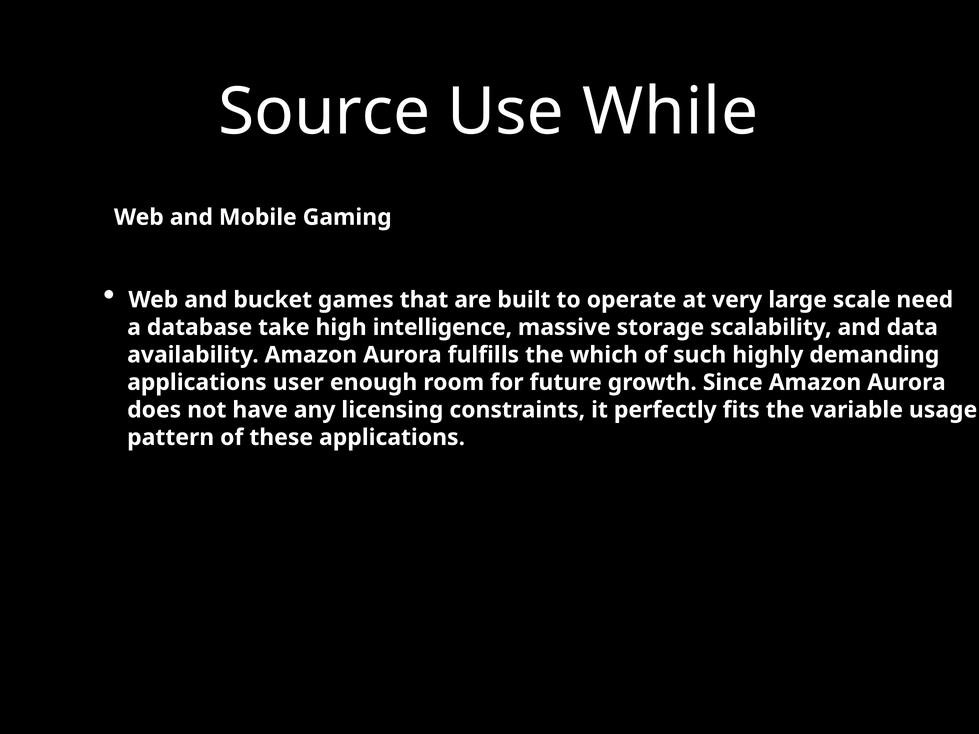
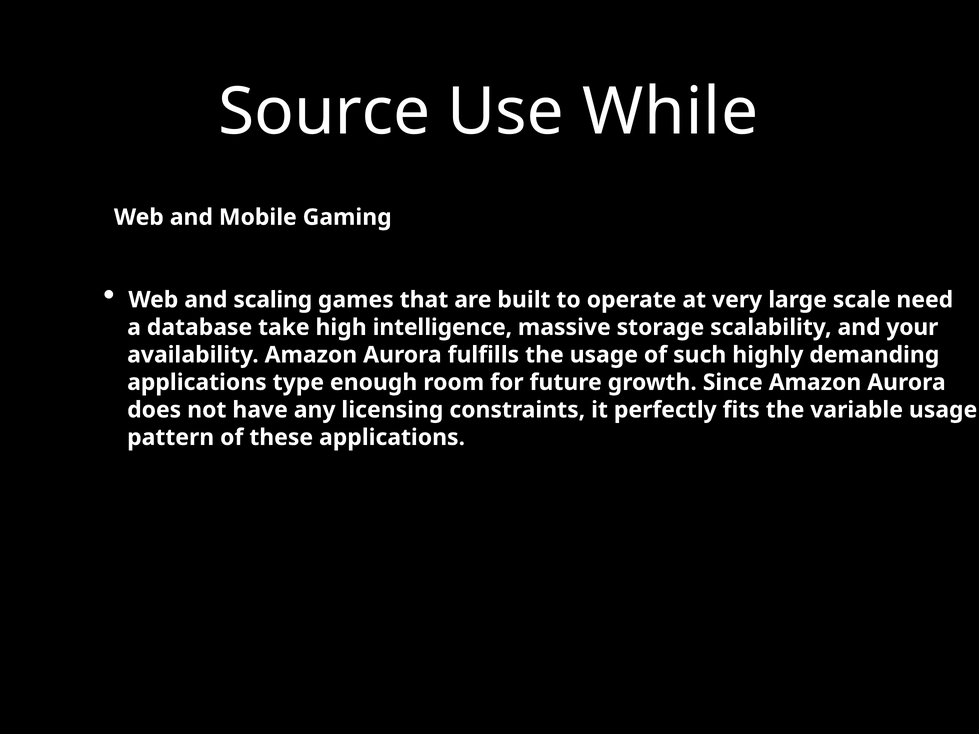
bucket: bucket -> scaling (273, 300)
data: data -> your (912, 327)
the which: which -> usage (604, 355)
user: user -> type (298, 382)
